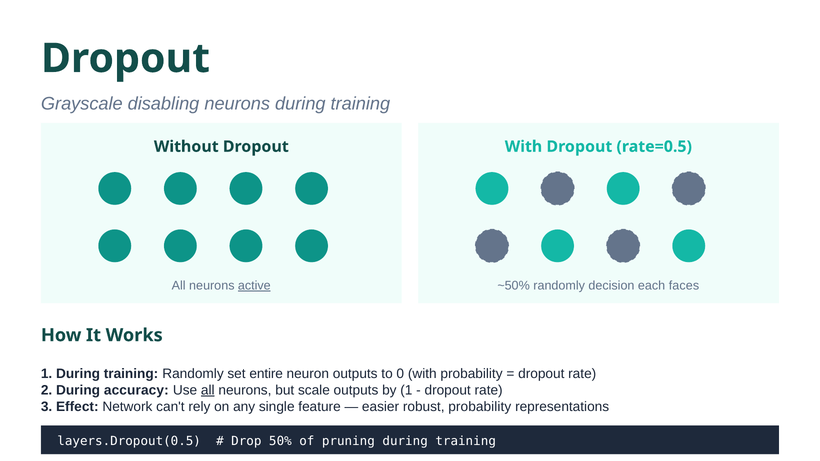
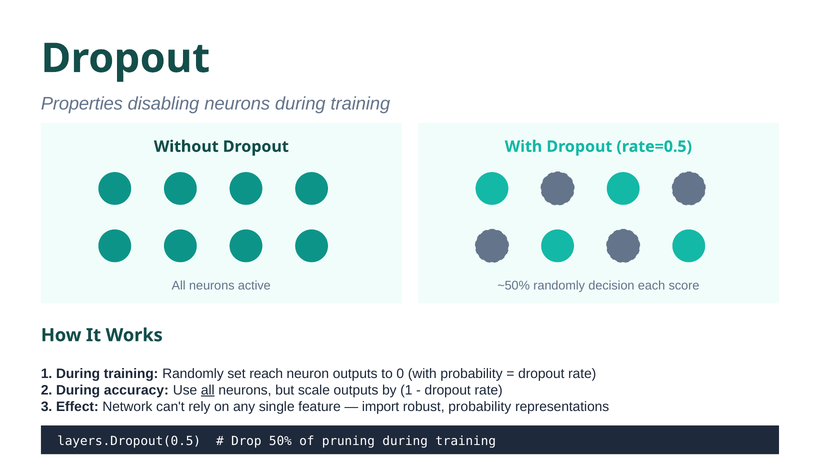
Grayscale: Grayscale -> Properties (82, 104)
active underline: present -> none (254, 286)
faces: faces -> score (684, 286)
entire: entire -> reach (266, 374)
easier: easier -> import (381, 407)
